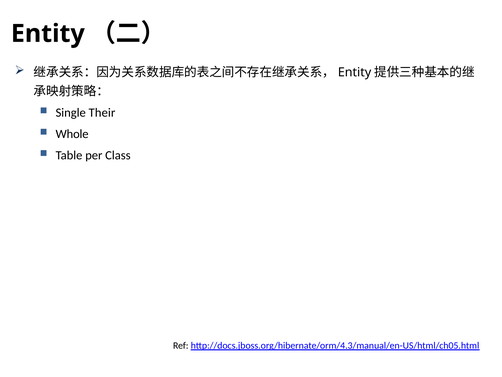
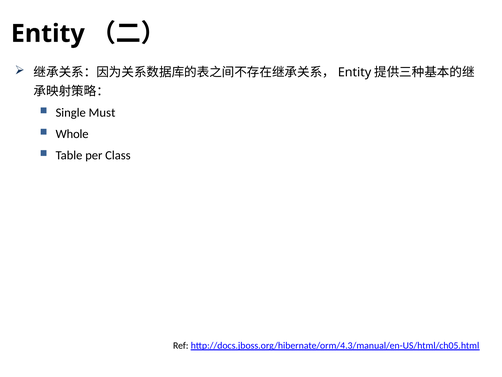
Their: Their -> Must (102, 113)
